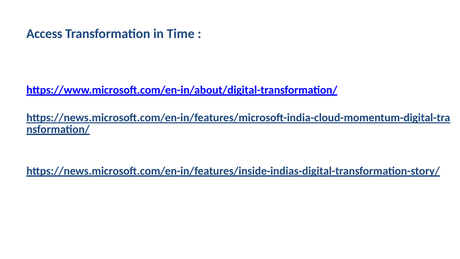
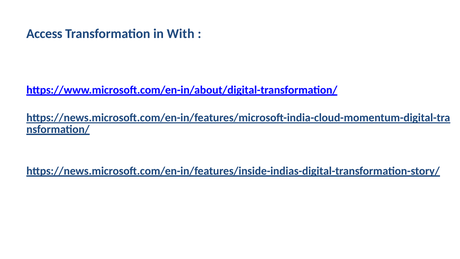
Time: Time -> With (181, 34)
